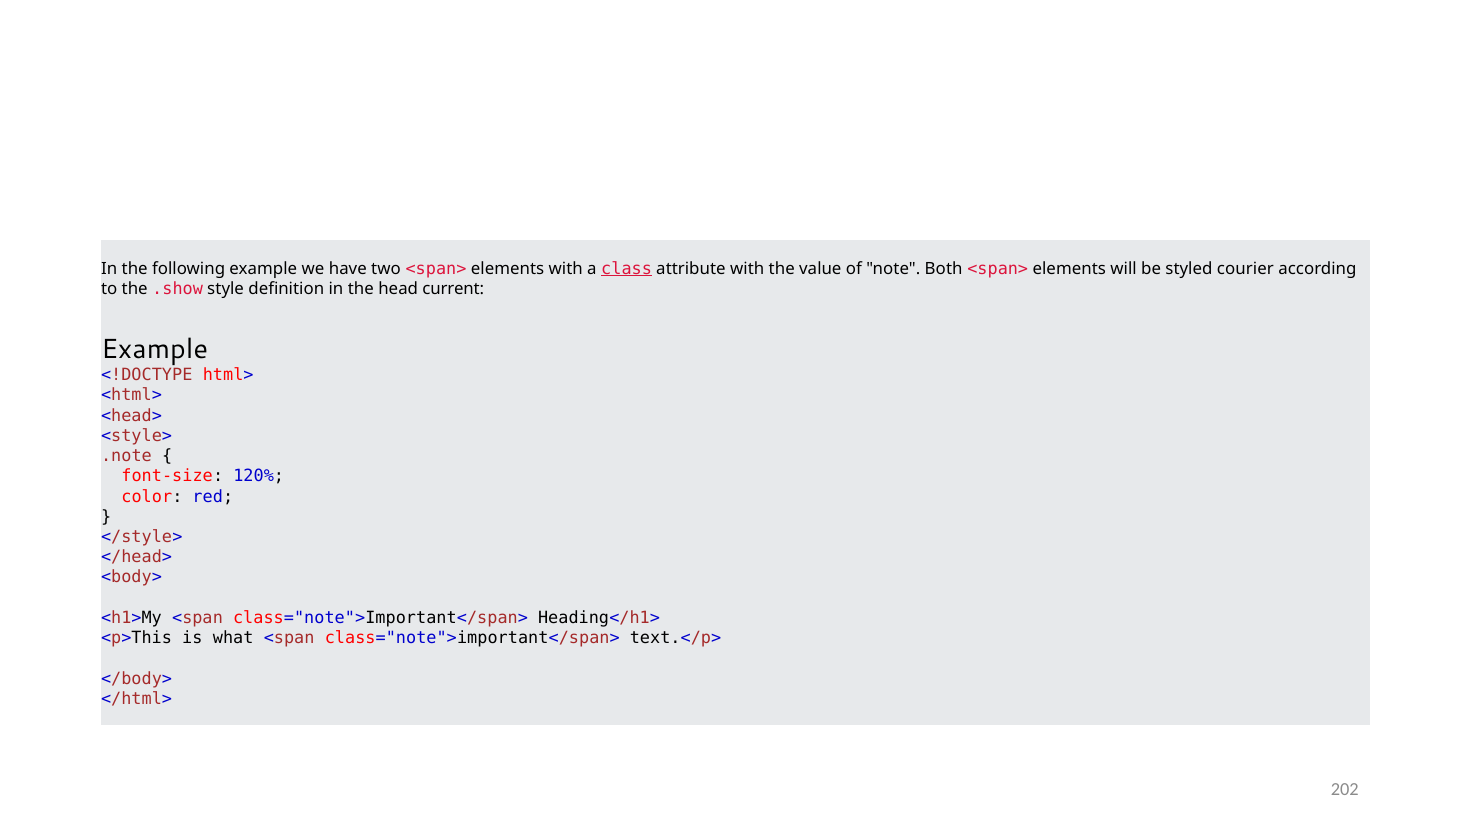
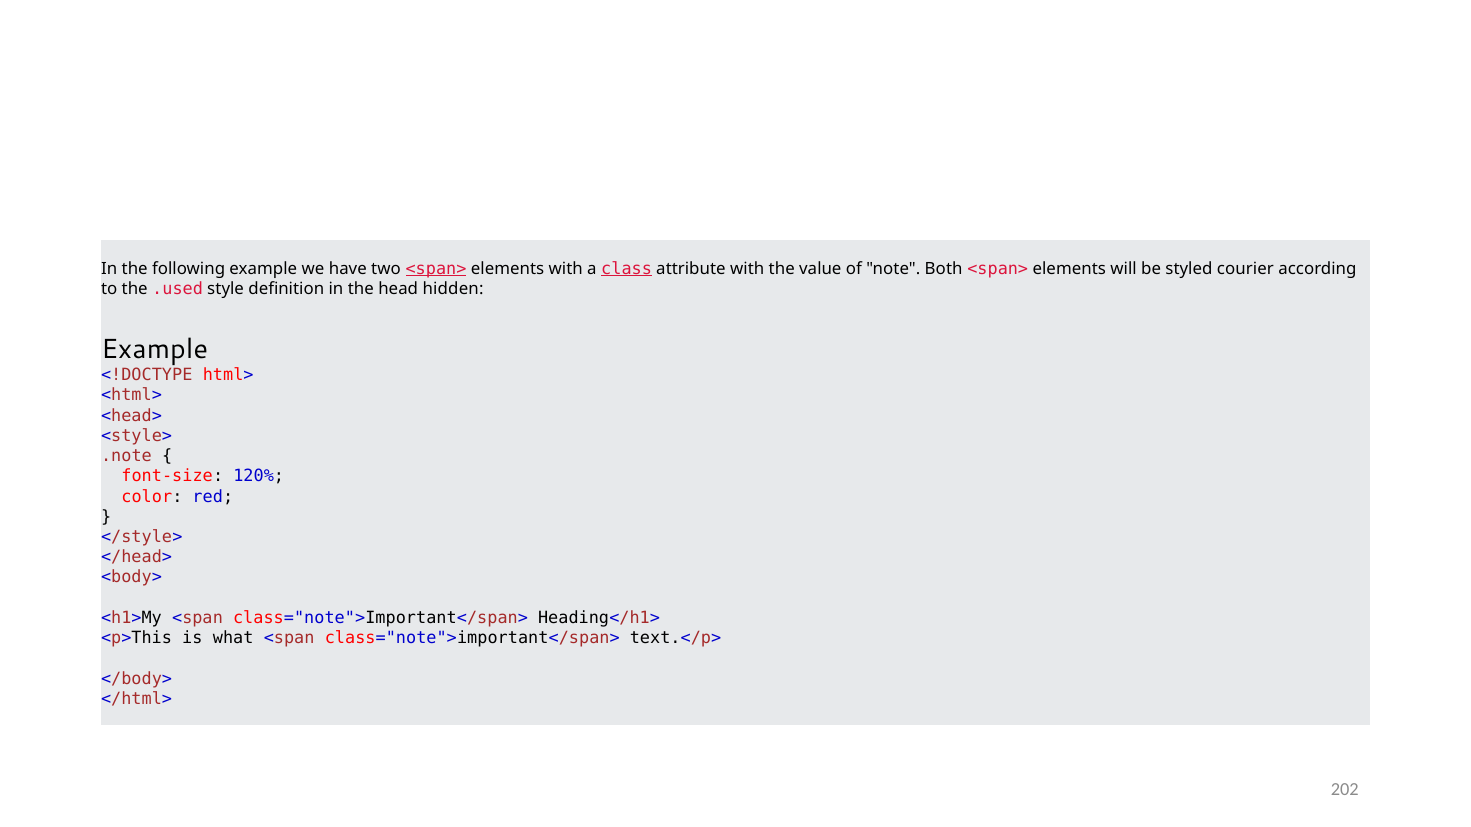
<span> underline: none -> present (436, 269)
.show: .show -> .used (178, 289)
current: current -> hidden (453, 289)
